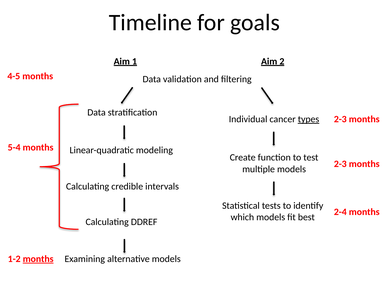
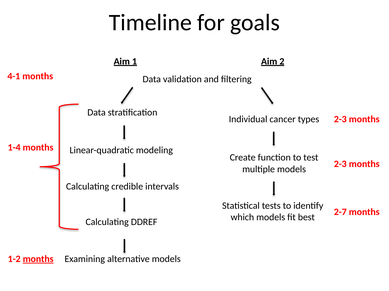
4-5: 4-5 -> 4-1 (14, 76)
types underline: present -> none (309, 119)
5-4: 5-4 -> 1-4 (14, 148)
2-4: 2-4 -> 2-7 (340, 213)
